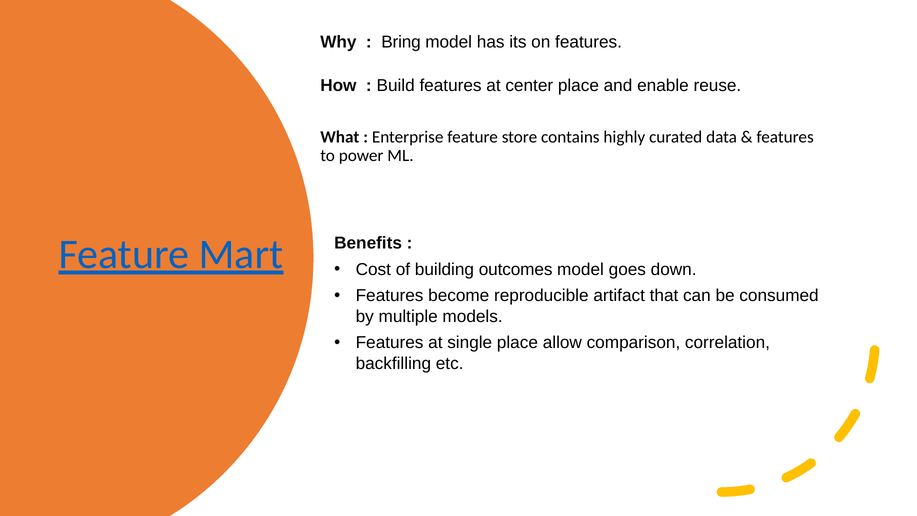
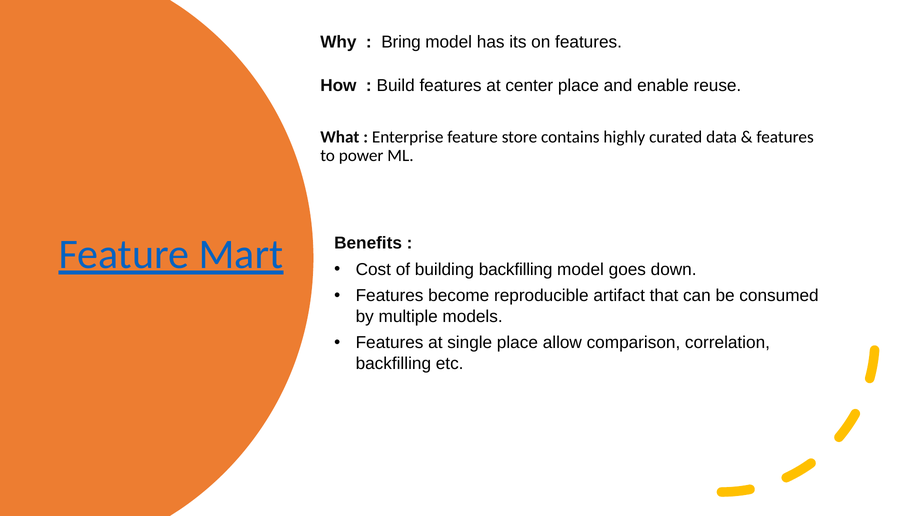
building outcomes: outcomes -> backfilling (516, 269)
